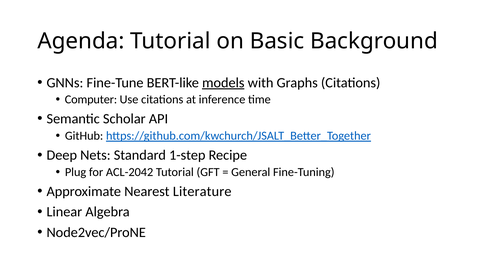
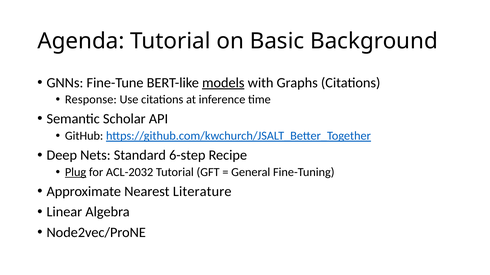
Computer: Computer -> Response (91, 100)
1-step: 1-step -> 6-step (187, 156)
Plug underline: none -> present (76, 173)
ACL-2042: ACL-2042 -> ACL-2032 (130, 173)
